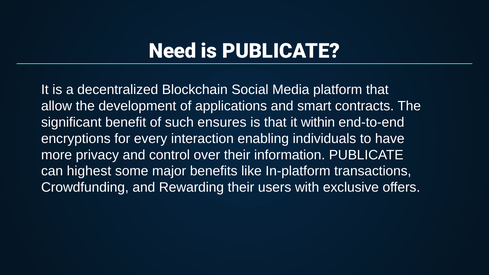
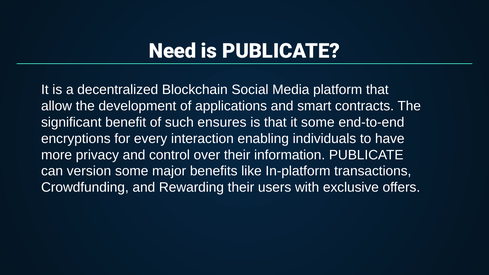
it within: within -> some (318, 122)
highest: highest -> version (89, 171)
